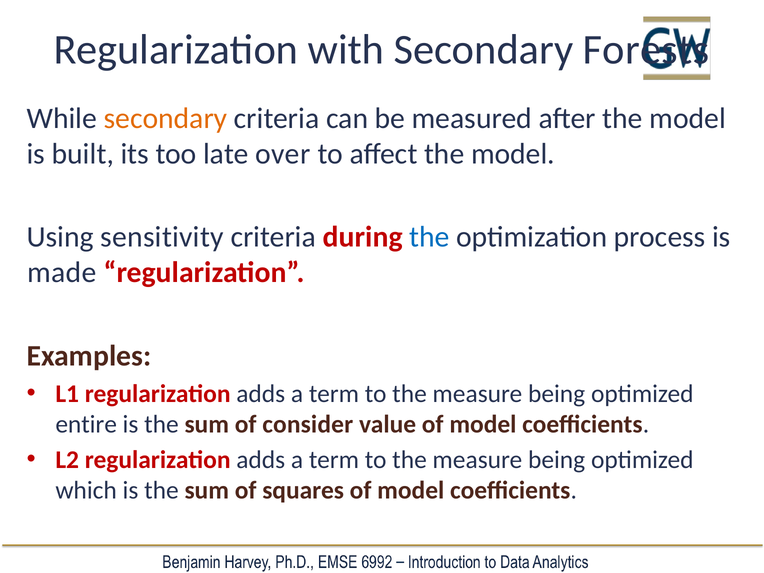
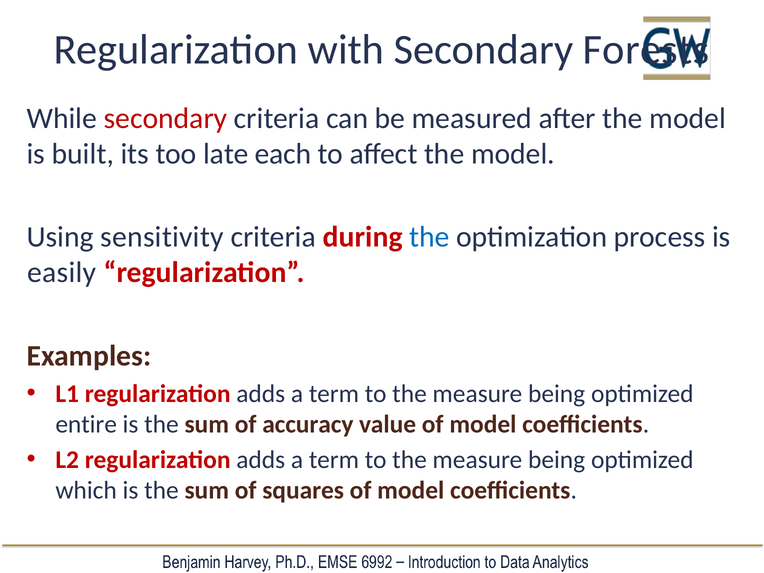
secondary colour: orange -> red (165, 118)
over: over -> each (283, 154)
made: made -> easily (62, 273)
consider: consider -> accuracy (308, 424)
